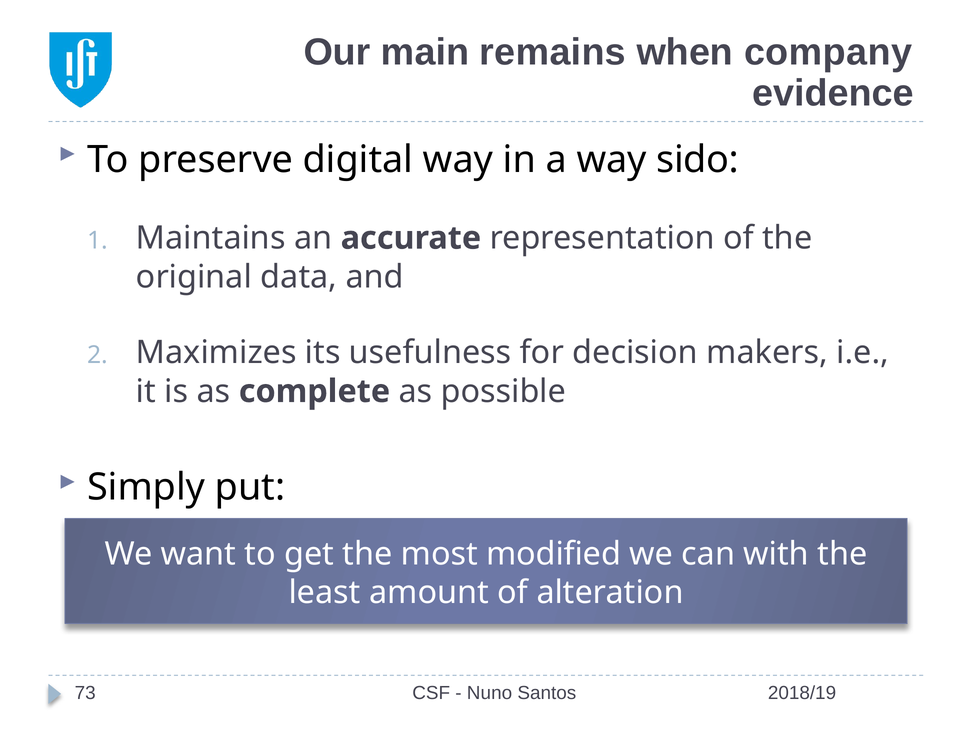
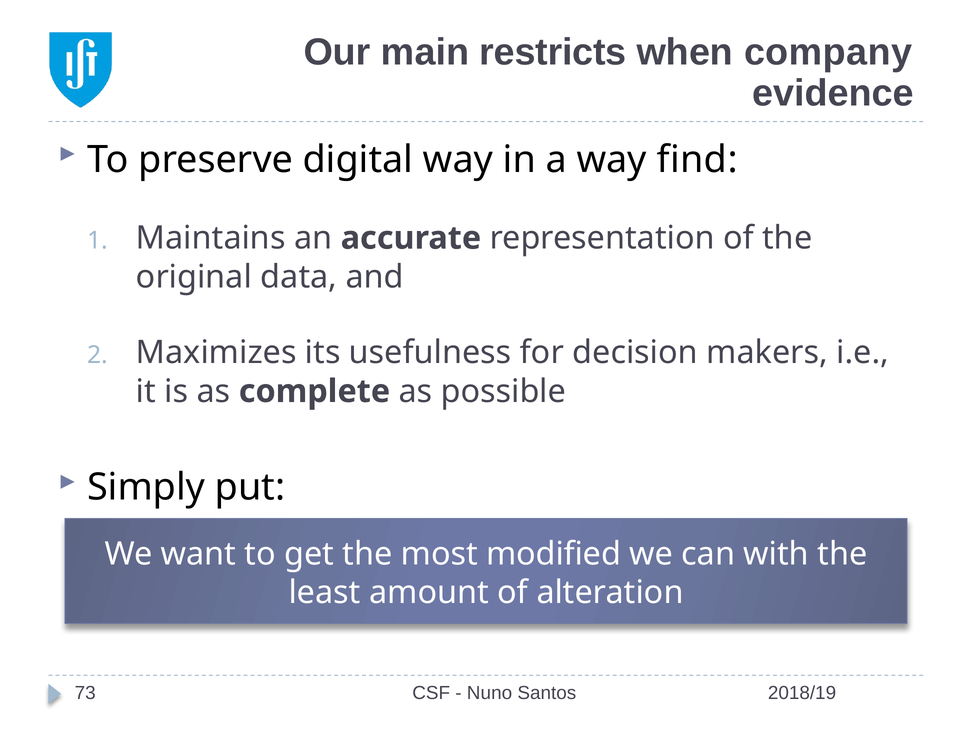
remains: remains -> restricts (553, 52)
sido: sido -> find (697, 160)
